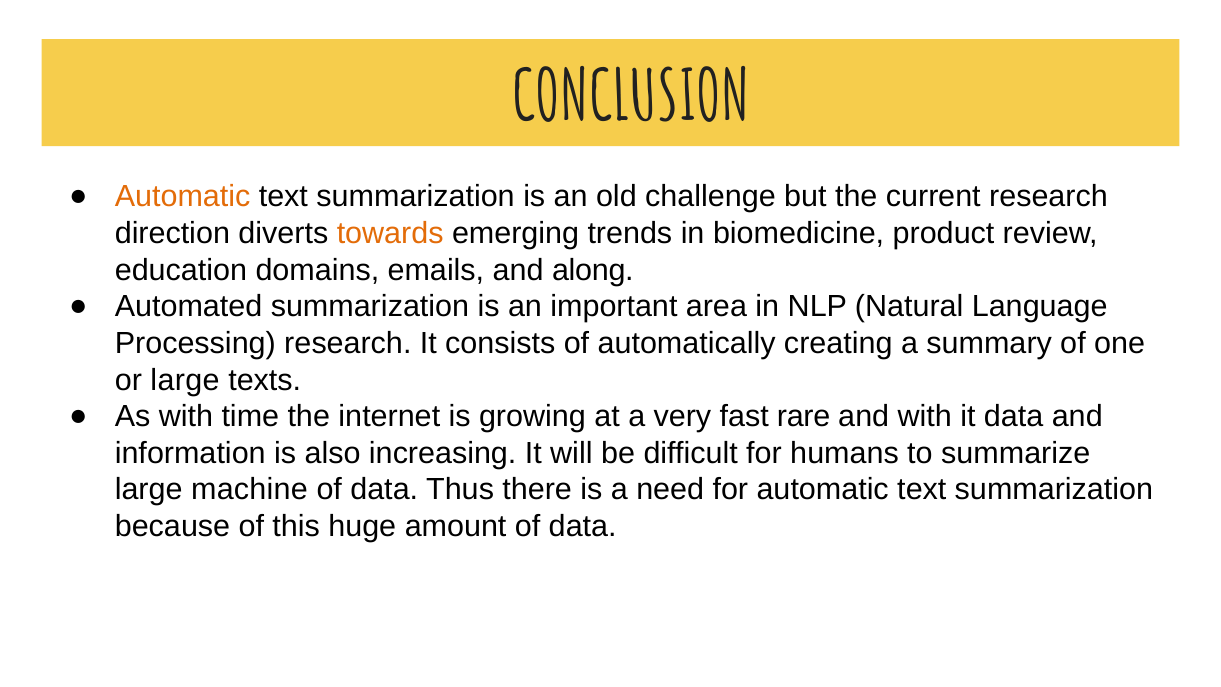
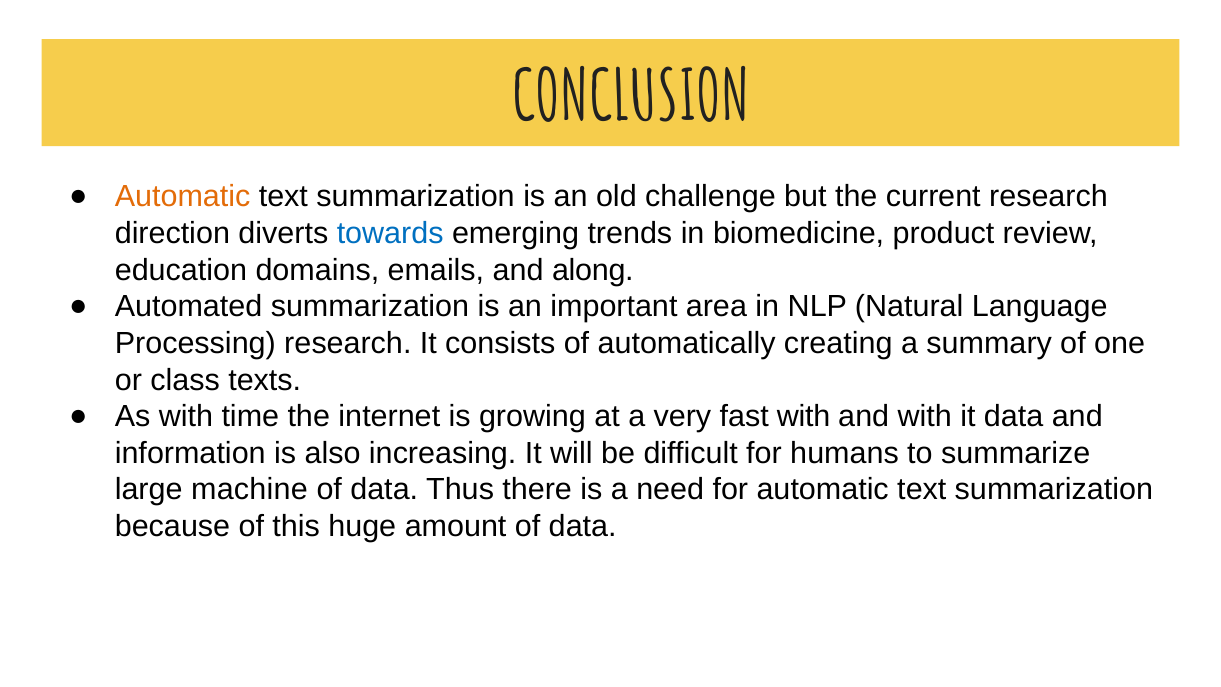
towards colour: orange -> blue (390, 233)
or large: large -> class (185, 380)
fast rare: rare -> with (804, 417)
